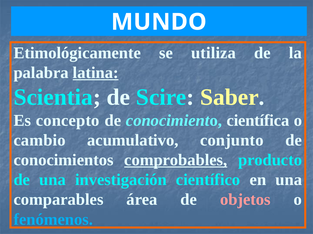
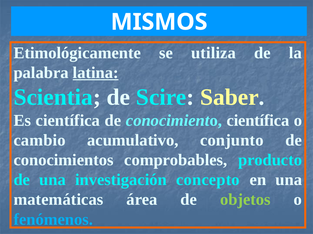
MUNDO: MUNDO -> MISMOS (159, 22)
Es concepto: concepto -> científica (68, 121)
comprobables underline: present -> none (176, 161)
científico: científico -> concepto (208, 180)
comparables: comparables -> matemáticas (58, 200)
objetos colour: pink -> light green (245, 200)
